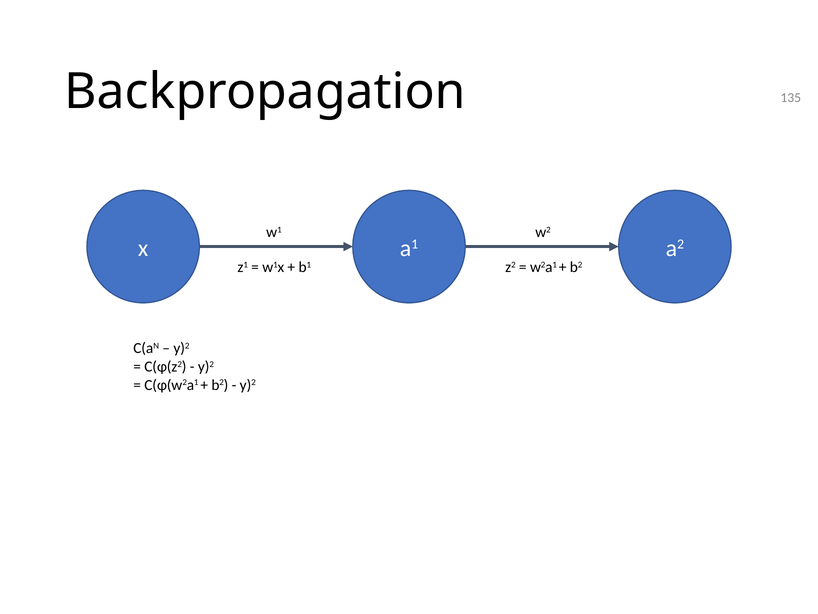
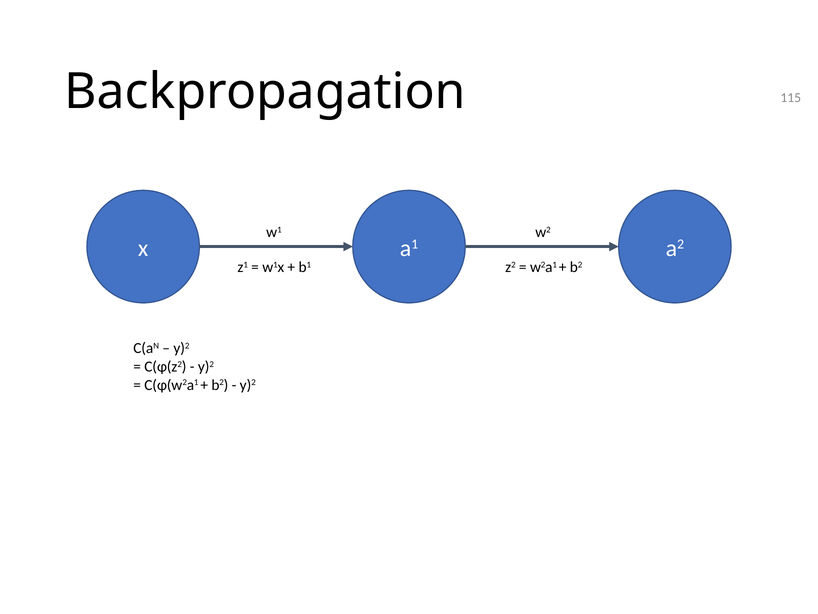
135: 135 -> 115 (791, 97)
